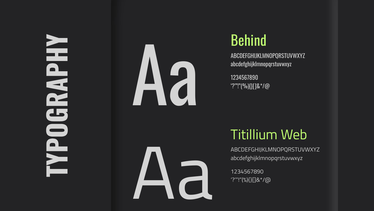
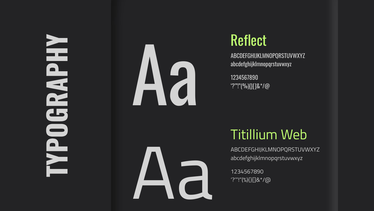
Behind: Behind -> Reflect (249, 41)
